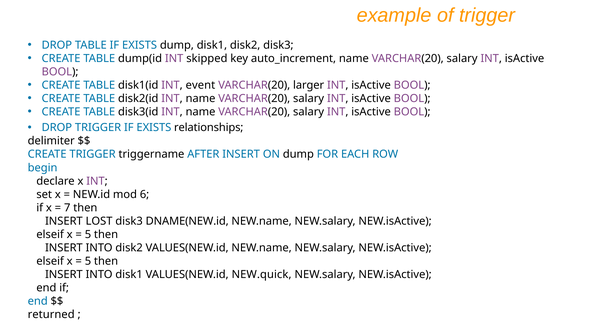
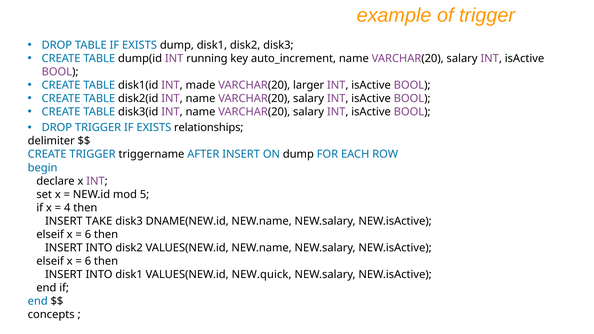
skipped: skipped -> running (207, 58)
event: event -> made (201, 85)
6: 6 -> 5 (145, 194)
7: 7 -> 4 (67, 208)
LOST: LOST -> TAKE (99, 221)
5: 5 -> 6 (88, 235)
5: 5 -> 6 (88, 261)
returned: returned -> concepts (51, 315)
